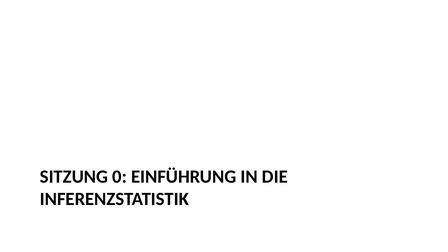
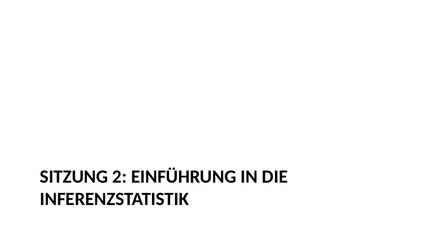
0: 0 -> 2 (120, 177)
